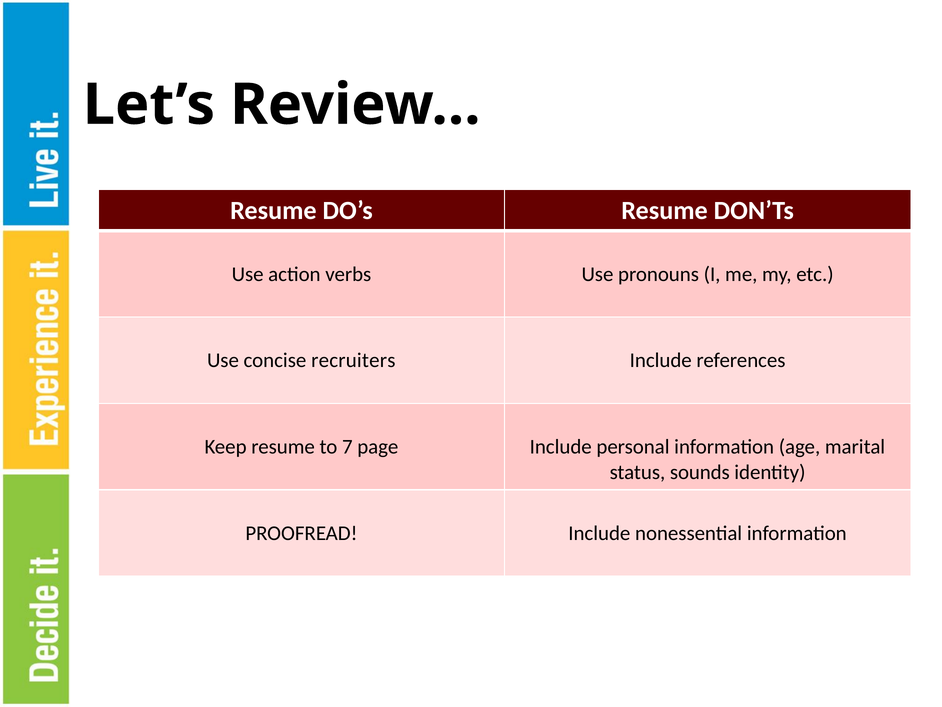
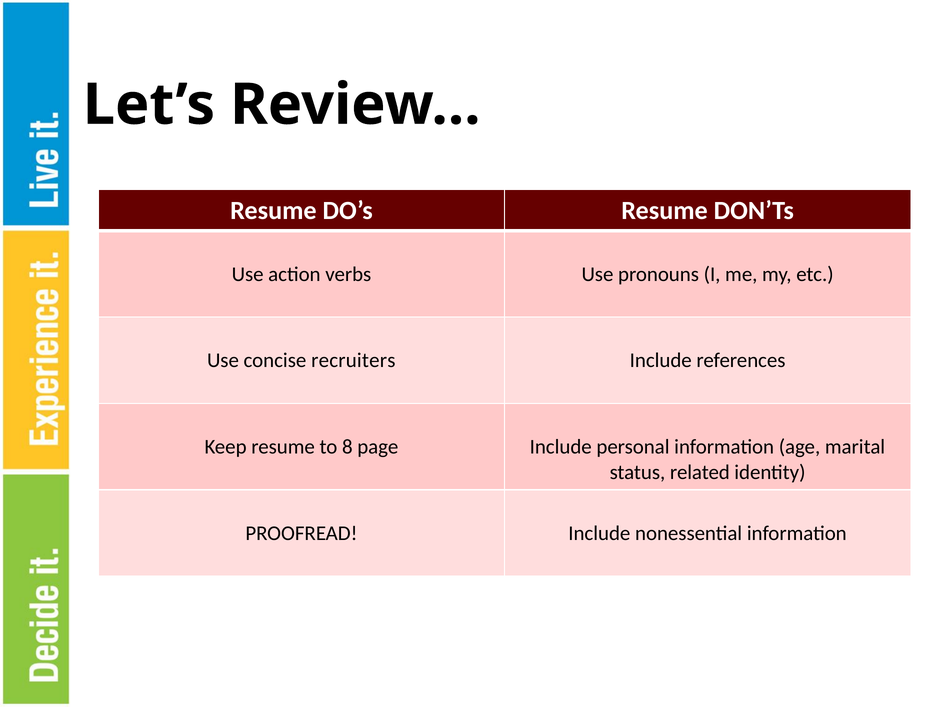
7: 7 -> 8 (347, 447)
sounds: sounds -> related (700, 472)
